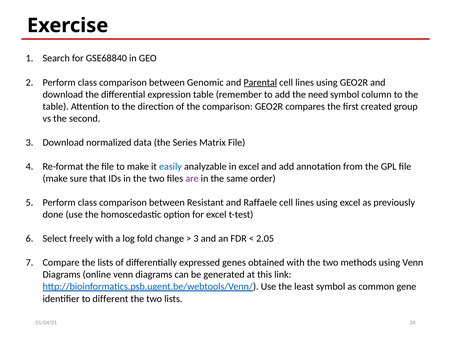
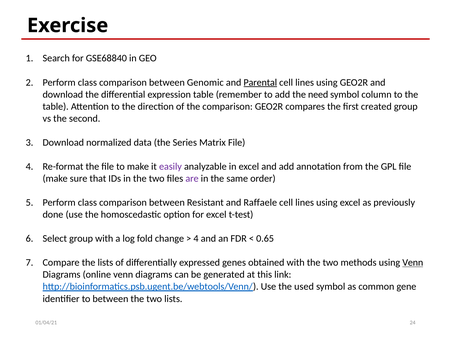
easily colour: blue -> purple (170, 167)
Select freely: freely -> group (81, 239)
3: 3 -> 4 (196, 239)
2.05: 2.05 -> 0.65 (265, 239)
Venn underline: none -> present (413, 263)
least: least -> used (304, 287)
to different: different -> between (110, 299)
